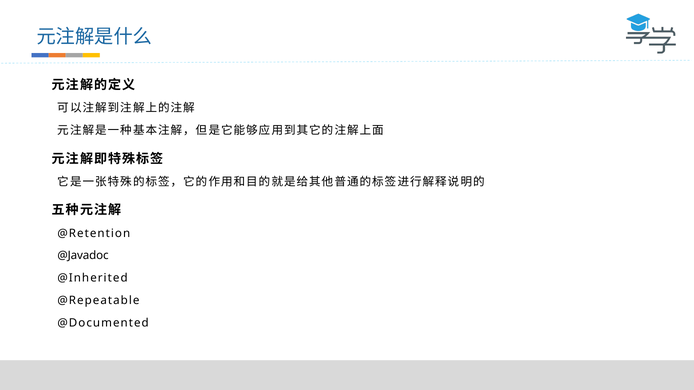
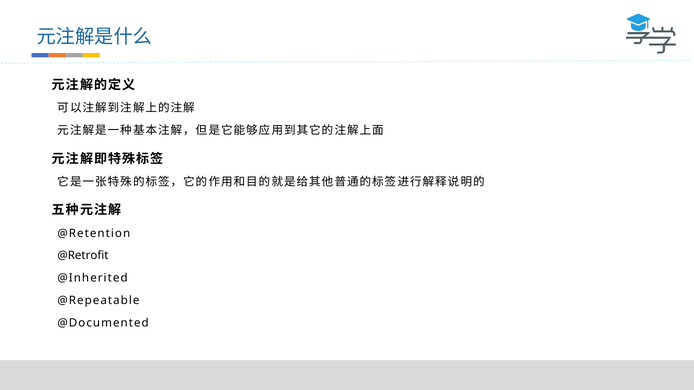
@Javadoc: @Javadoc -> @Retrofit (83, 256)
